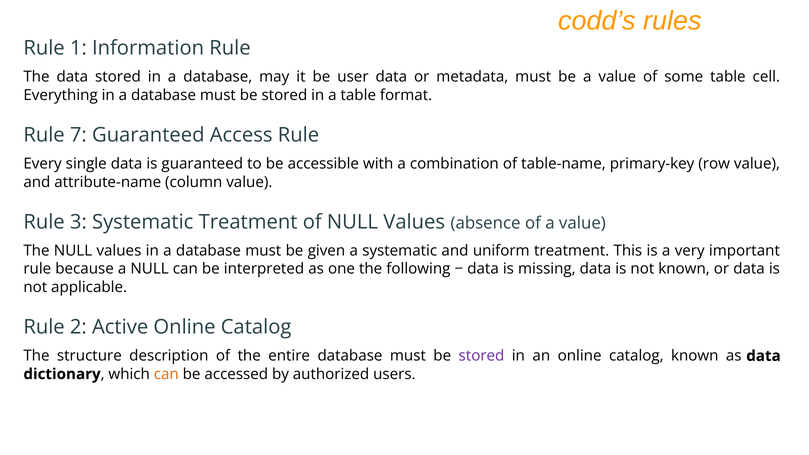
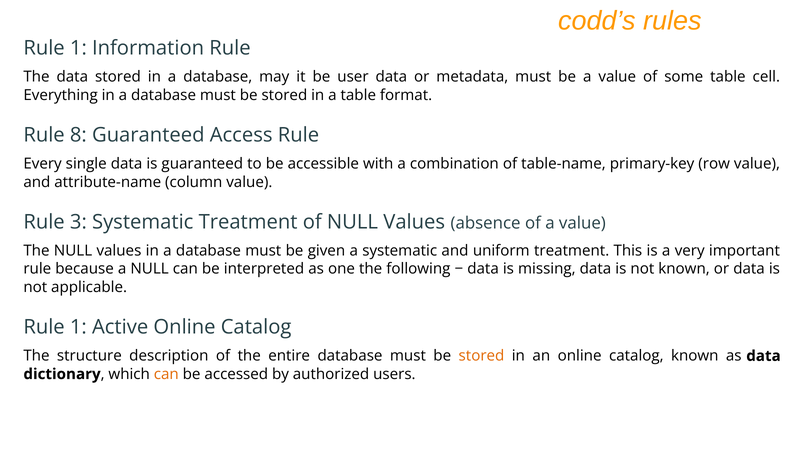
7: 7 -> 8 (78, 135)
2: 2 -> 1 (78, 327)
stored colour: purple -> orange (481, 356)
